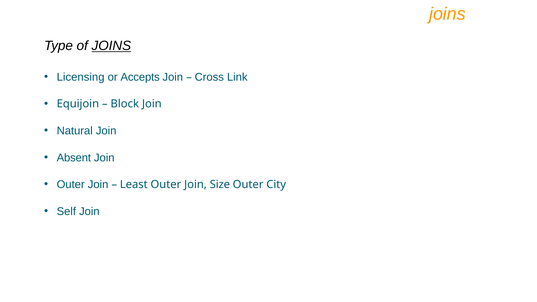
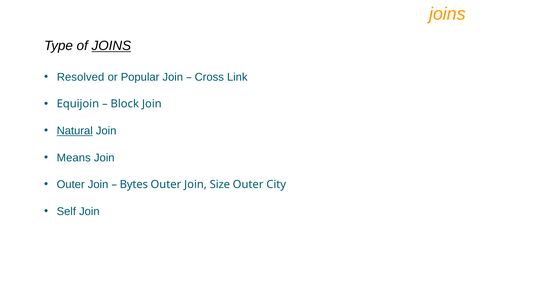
Licensing: Licensing -> Resolved (81, 77)
Accepts: Accepts -> Popular (140, 77)
Natural underline: none -> present (75, 131)
Absent: Absent -> Means (74, 158)
Least: Least -> Bytes (134, 185)
